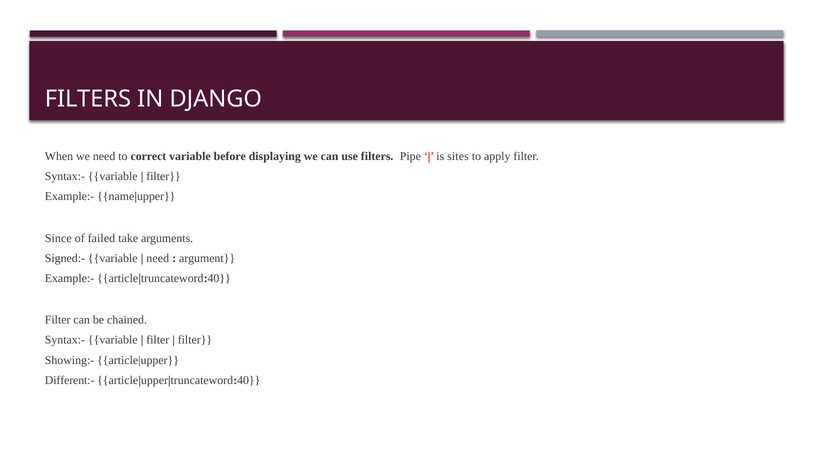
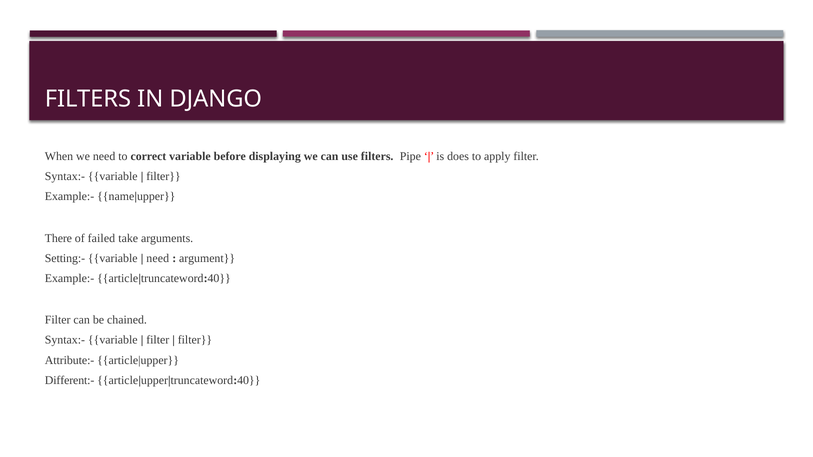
sites: sites -> does (458, 156)
Since: Since -> There (58, 238)
Signed:-: Signed:- -> Setting:- (65, 258)
Showing:-: Showing:- -> Attribute:- (70, 360)
